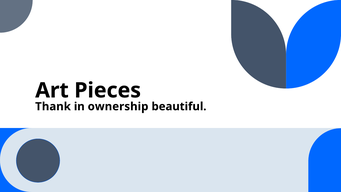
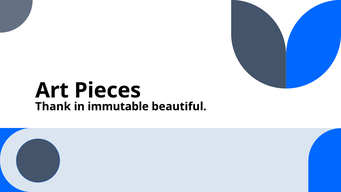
ownership: ownership -> immutable (118, 106)
